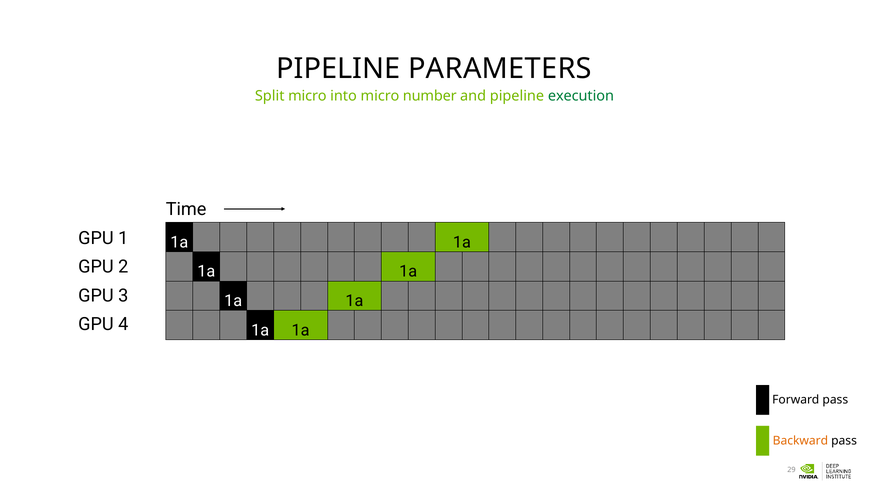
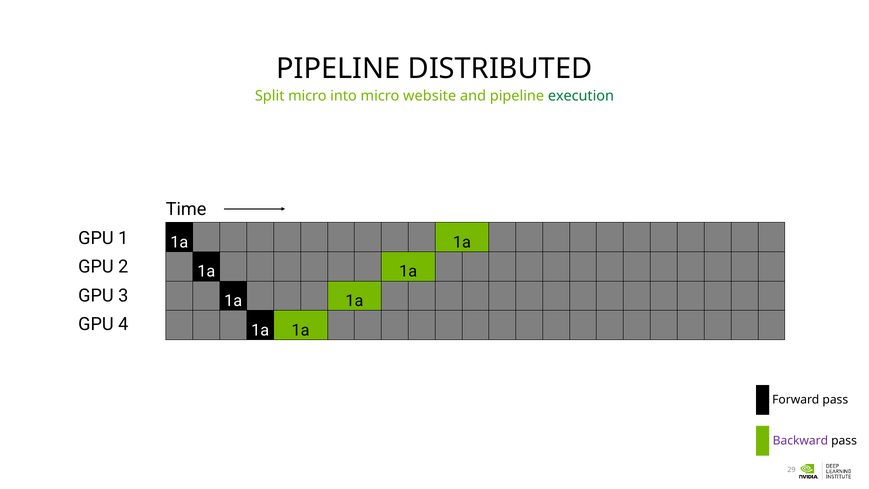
PARAMETERS: PARAMETERS -> DISTRIBUTED (500, 69)
number: number -> website (430, 96)
Backward colour: orange -> purple (800, 441)
